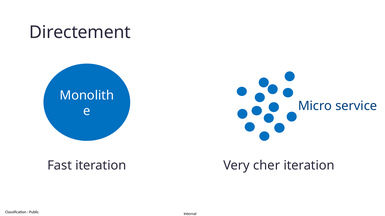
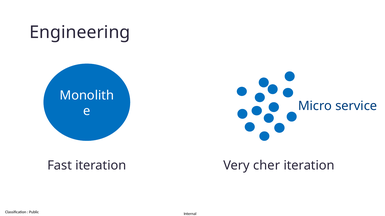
Directement: Directement -> Engineering (80, 32)
